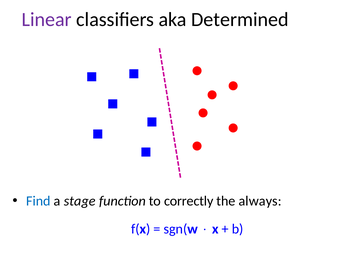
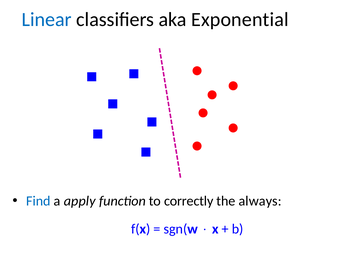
Linear colour: purple -> blue (47, 19)
Determined: Determined -> Exponential (240, 19)
stage: stage -> apply (80, 201)
